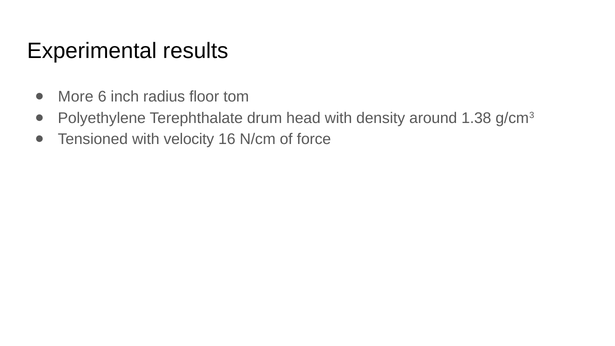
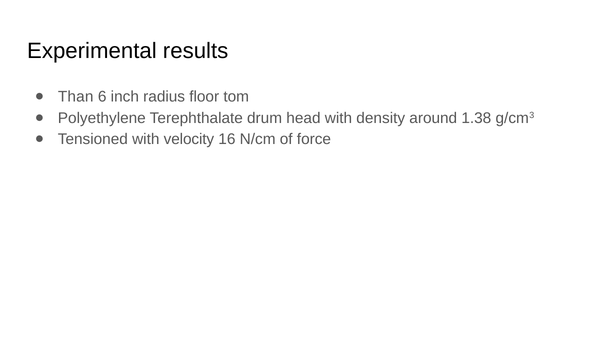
More: More -> Than (76, 97)
